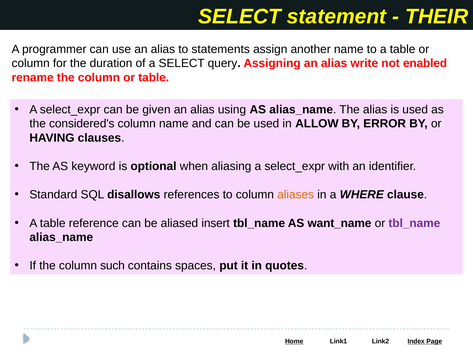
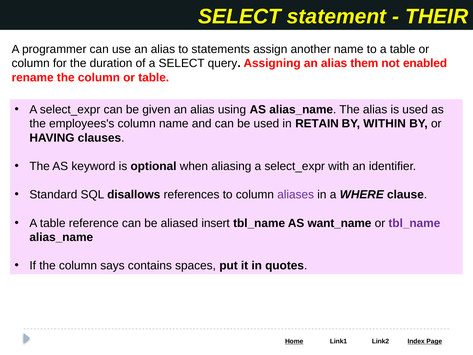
write: write -> them (364, 63)
considered's: considered's -> employees's (82, 124)
ALLOW: ALLOW -> RETAIN (317, 124)
ERROR: ERROR -> WITHIN (385, 124)
aliases colour: orange -> purple (296, 195)
such: such -> says (112, 266)
